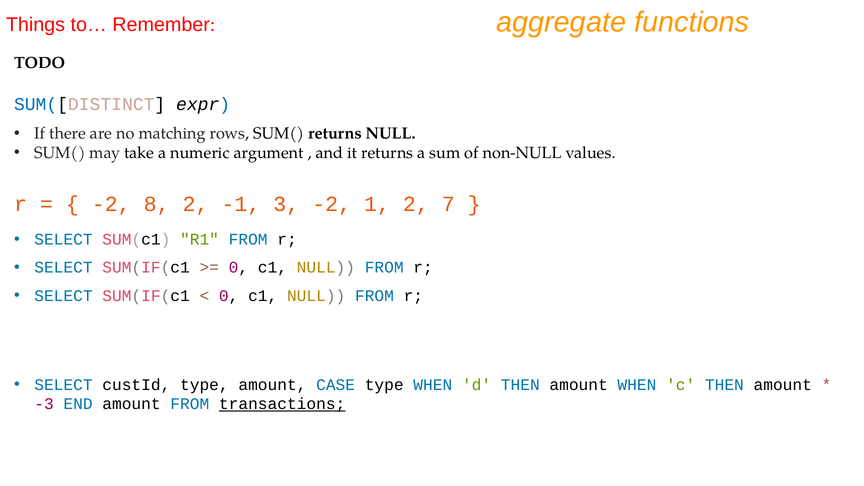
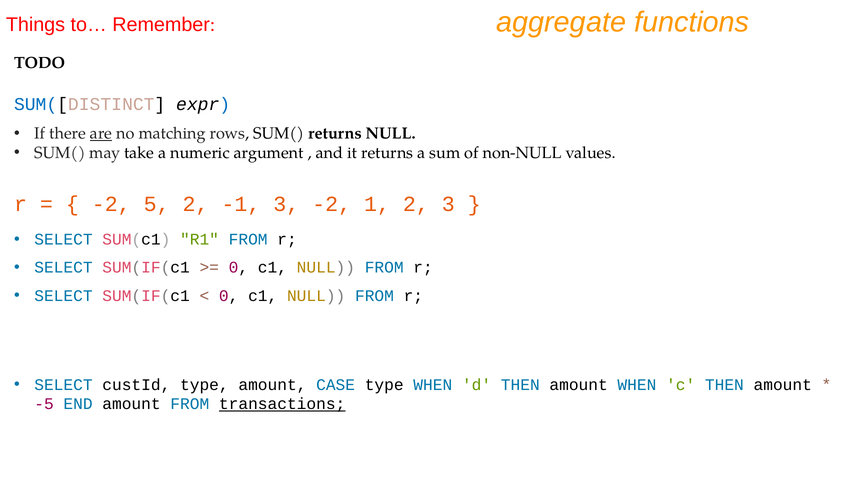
are underline: none -> present (101, 134)
8: 8 -> 5 (157, 204)
2 7: 7 -> 3 (448, 204)
-3: -3 -> -5 (44, 404)
